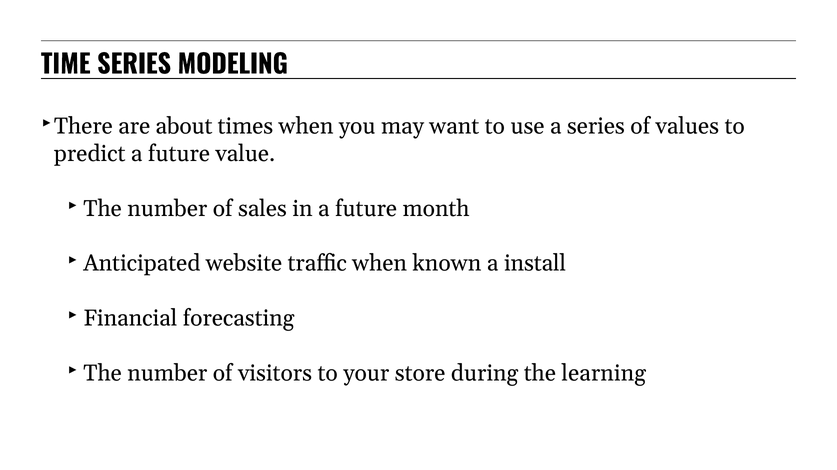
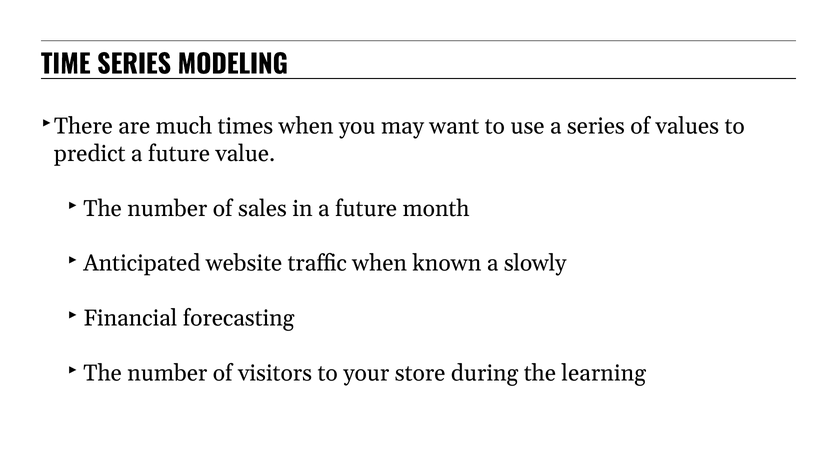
about: about -> much (184, 126)
install: install -> slowly (535, 263)
